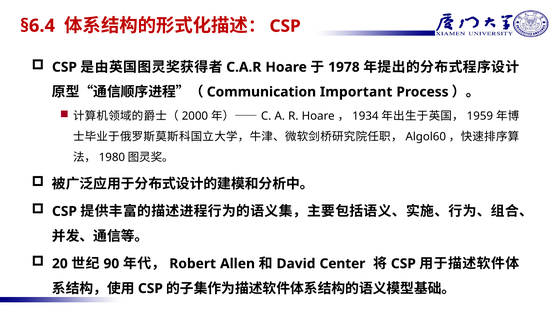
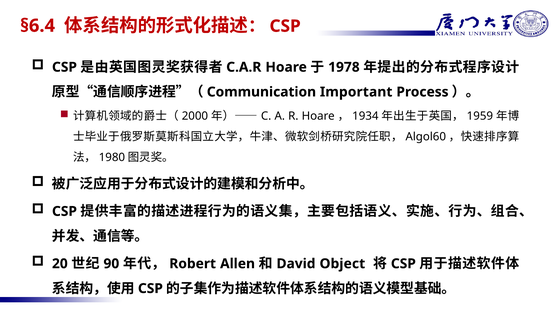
Center: Center -> Object (342, 264)
